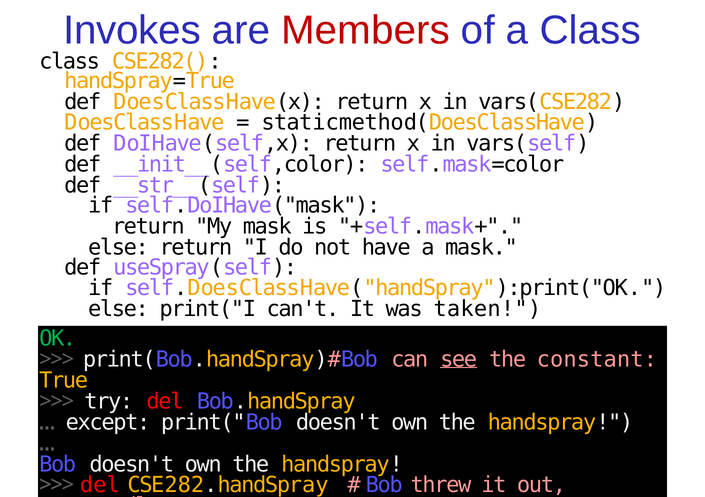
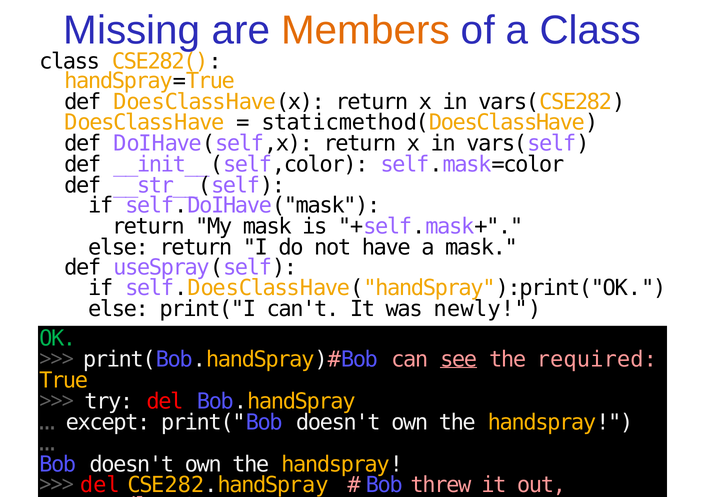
Invokes: Invokes -> Missing (132, 30)
Members colour: red -> orange (366, 30)
taken: taken -> newly (487, 309)
constant: constant -> required (597, 359)
